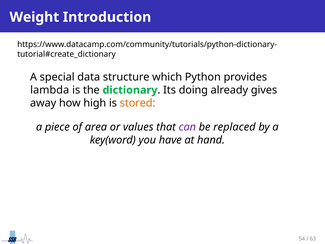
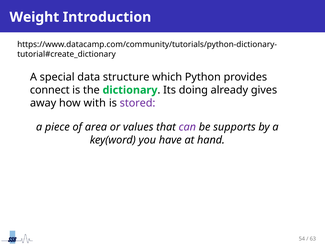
lambda: lambda -> connect (50, 90)
high: high -> with (95, 103)
stored colour: orange -> purple (138, 103)
replaced: replaced -> supports (234, 127)
